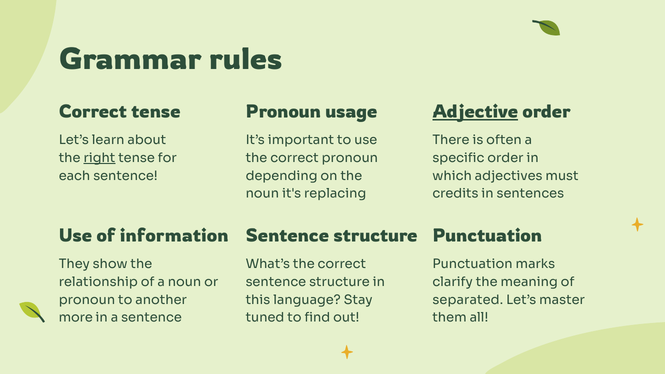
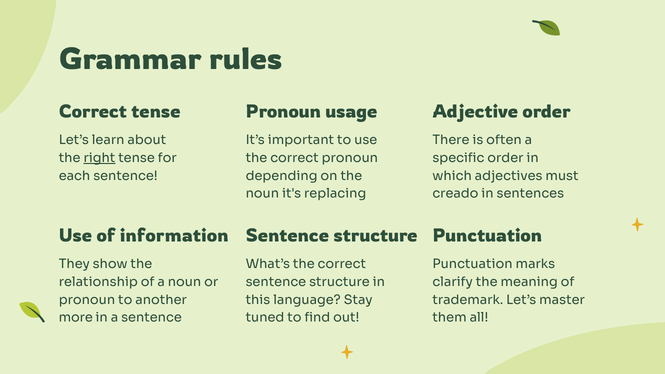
Adjective underline: present -> none (475, 112)
credits: credits -> creado (455, 194)
separated: separated -> trademark (468, 300)
